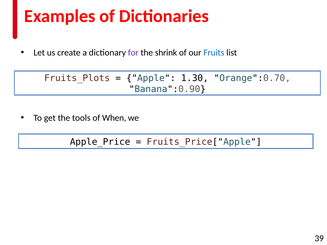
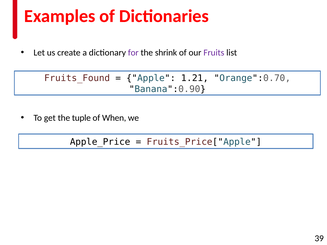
Fruits colour: blue -> purple (214, 53)
Fruits_Plots: Fruits_Plots -> Fruits_Found (77, 78)
1.30: 1.30 -> 1.21 (195, 78)
tools: tools -> tuple (81, 118)
